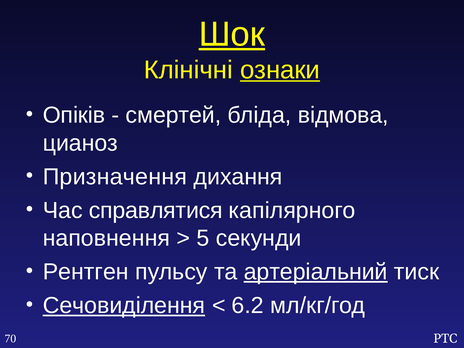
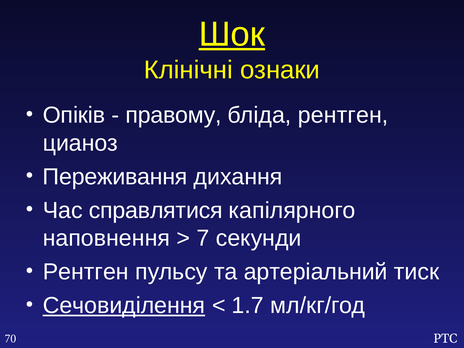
ознаки underline: present -> none (280, 70)
смертей: смертей -> правому (174, 115)
бліда відмова: відмова -> рентген (343, 115)
Призначення: Призначення -> Переживання (115, 177)
5: 5 -> 7 (203, 238)
артеріальний underline: present -> none (316, 272)
6.2: 6.2 -> 1.7 (248, 306)
